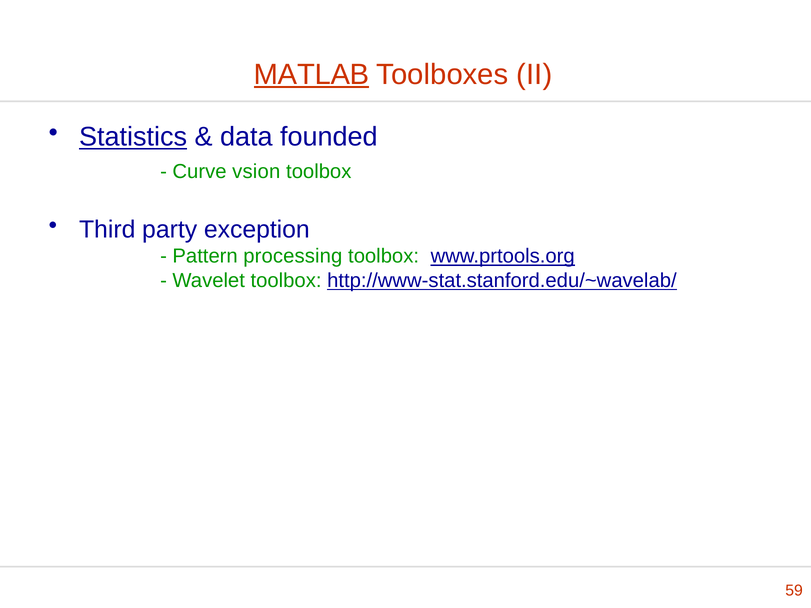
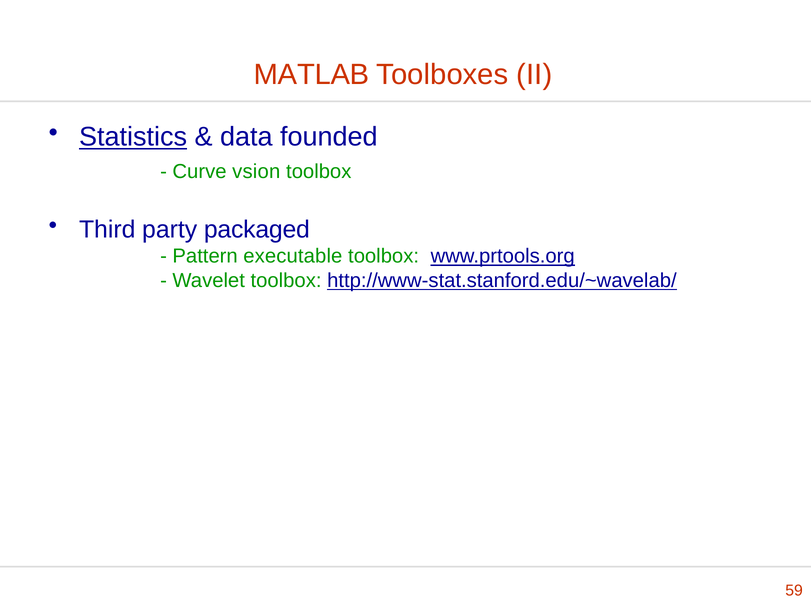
MATLAB underline: present -> none (312, 74)
exception: exception -> packaged (257, 230)
processing: processing -> executable (293, 256)
